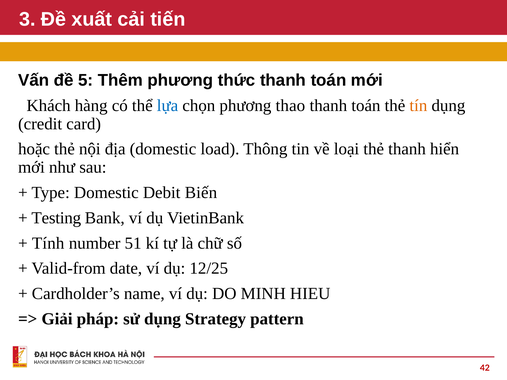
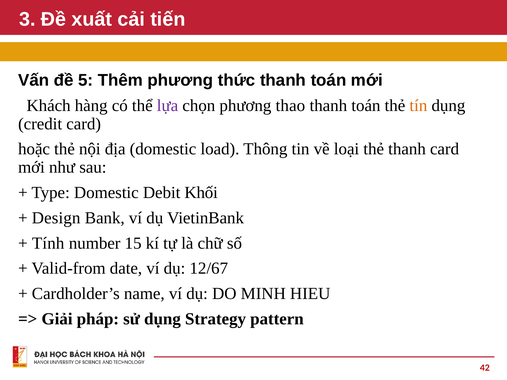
lựa colour: blue -> purple (167, 106)
thanh hiển: hiển -> card (445, 149)
Biến: Biến -> Khối (201, 193)
Testing: Testing -> Design (56, 218)
51: 51 -> 15 (133, 243)
12/25: 12/25 -> 12/67 (209, 269)
